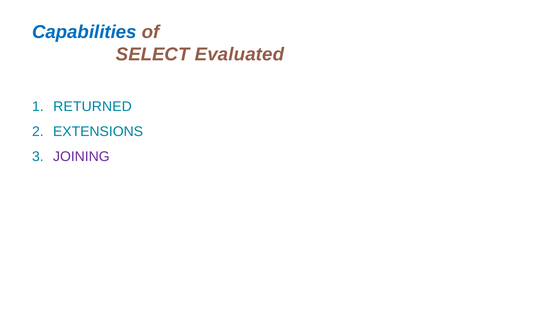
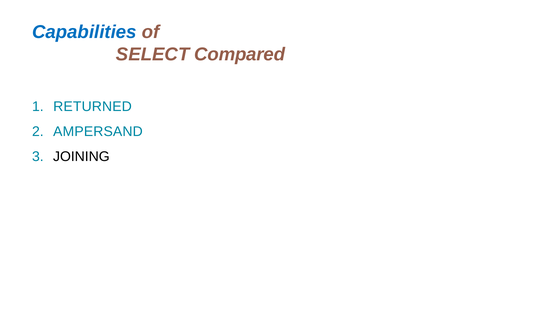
Evaluated: Evaluated -> Compared (240, 54)
EXTENSIONS: EXTENSIONS -> AMPERSAND (98, 132)
JOINING colour: purple -> black (81, 157)
